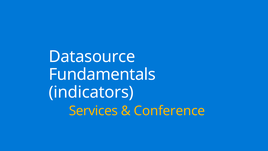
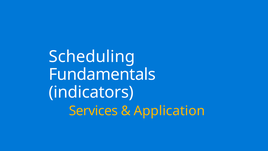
Datasource: Datasource -> Scheduling (92, 57)
Conference: Conference -> Application (169, 111)
